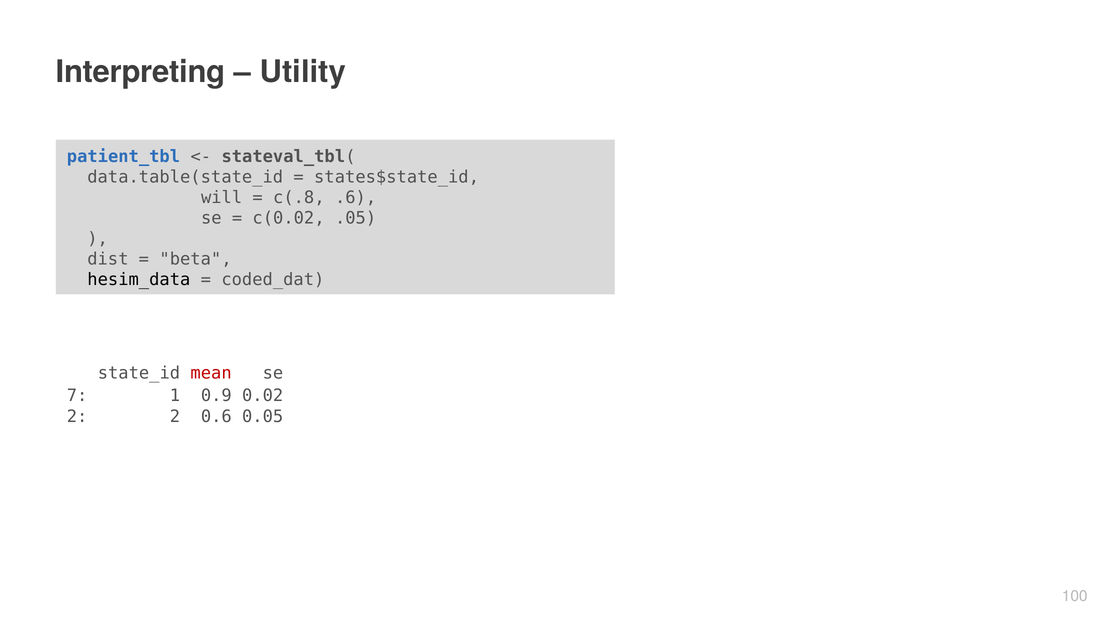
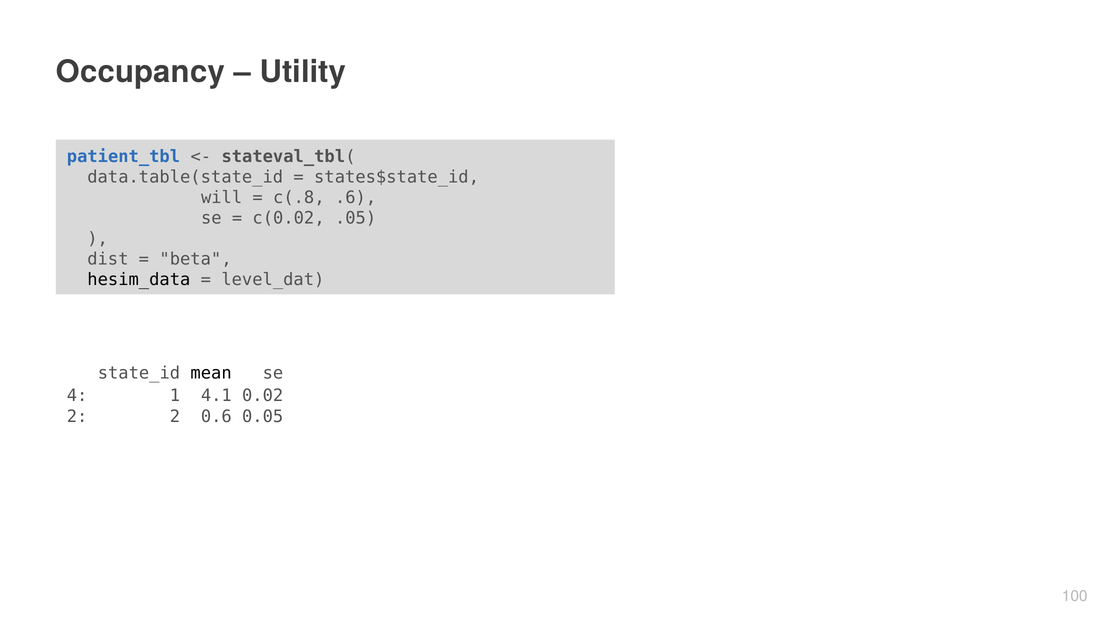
Interpreting: Interpreting -> Occupancy (140, 72)
coded_dat: coded_dat -> level_dat (273, 280)
mean colour: red -> black (211, 373)
7: 7 -> 4 (77, 396)
0.9: 0.9 -> 4.1 (216, 396)
